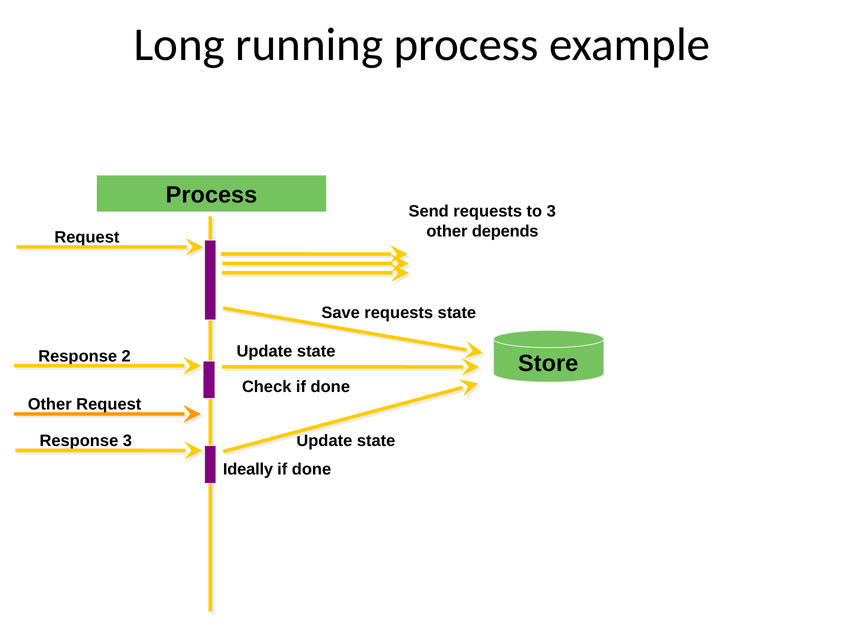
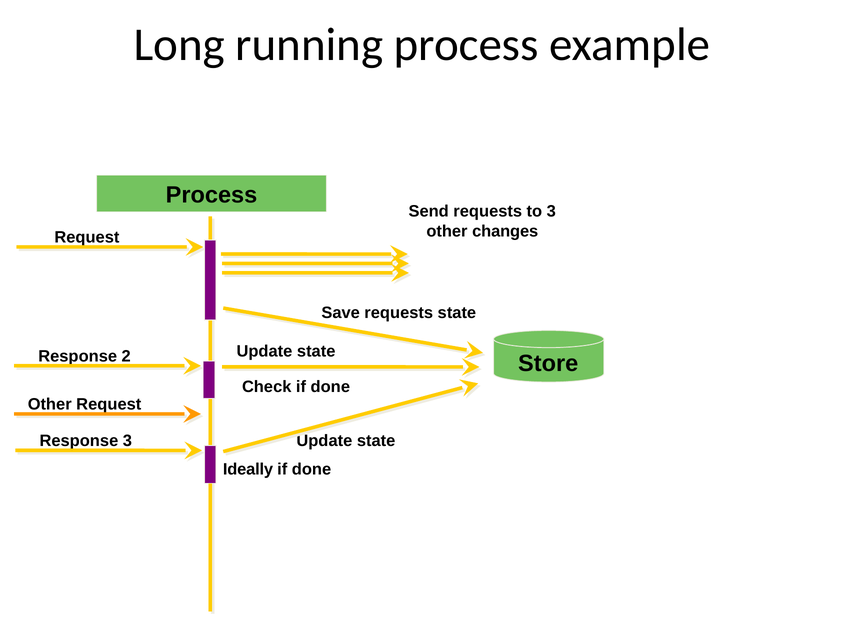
depends: depends -> changes (505, 231)
